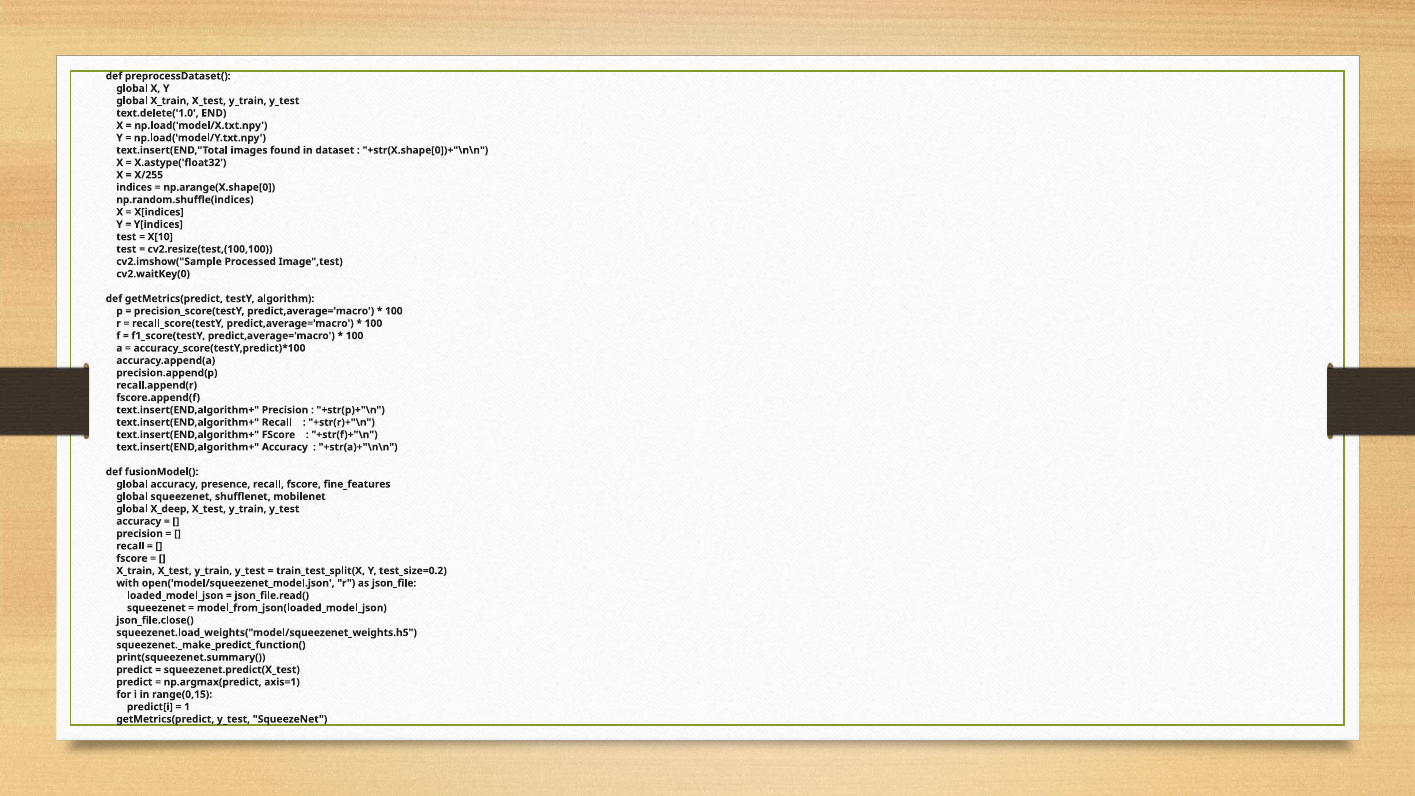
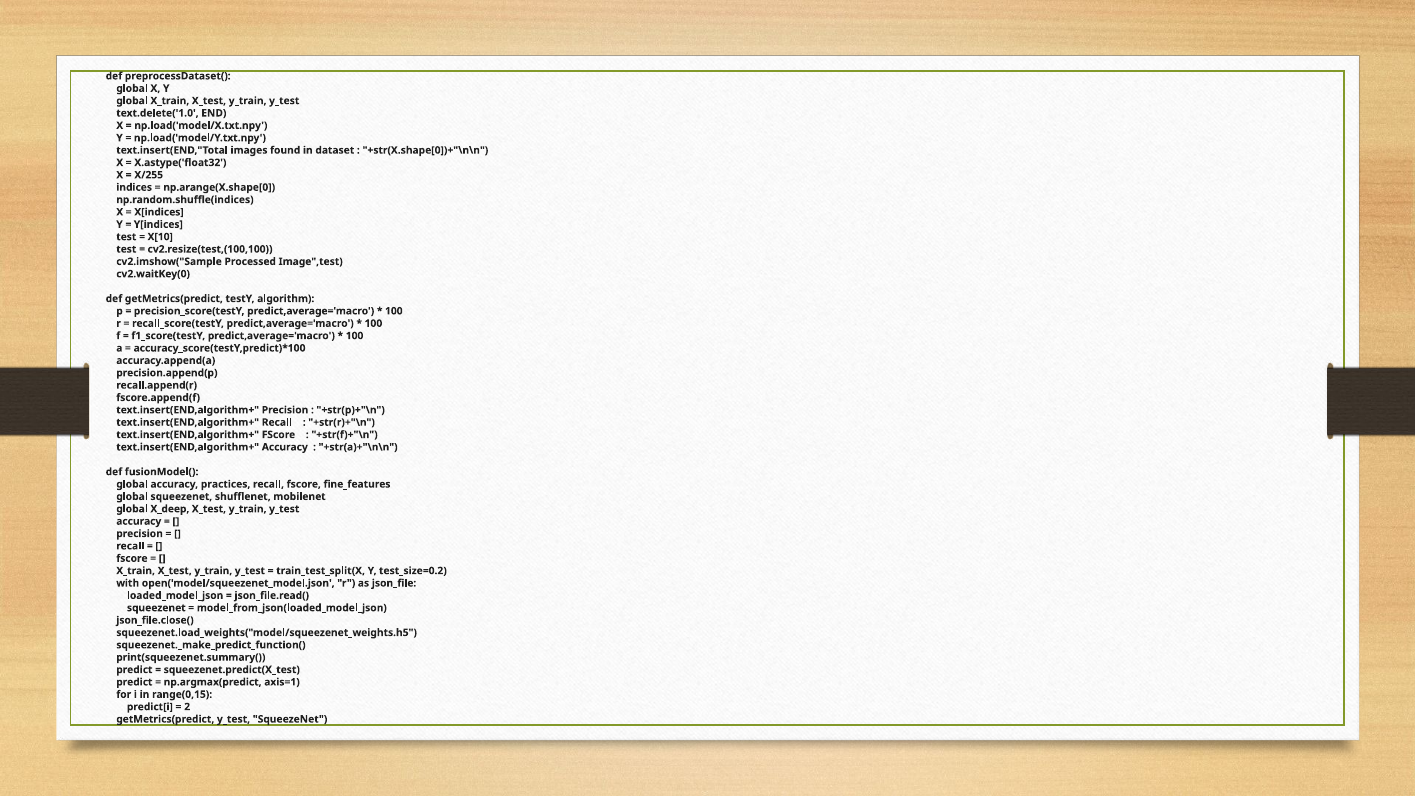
presence: presence -> practices (226, 484)
1: 1 -> 2 (187, 707)
